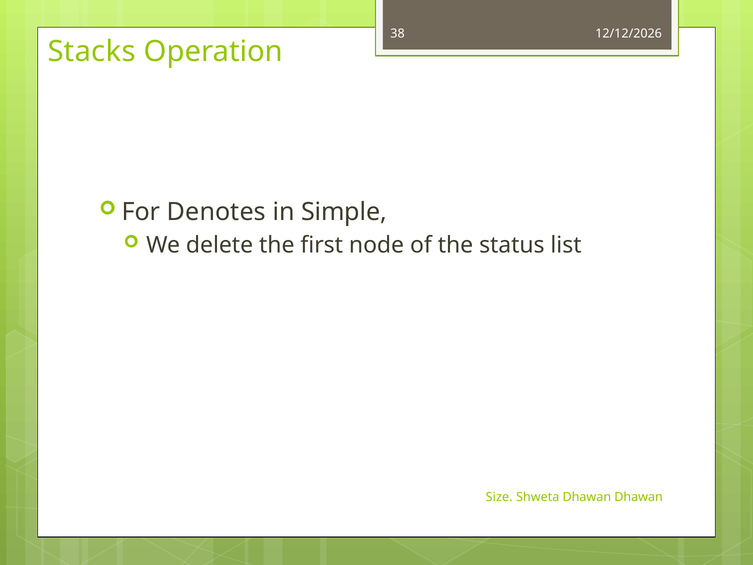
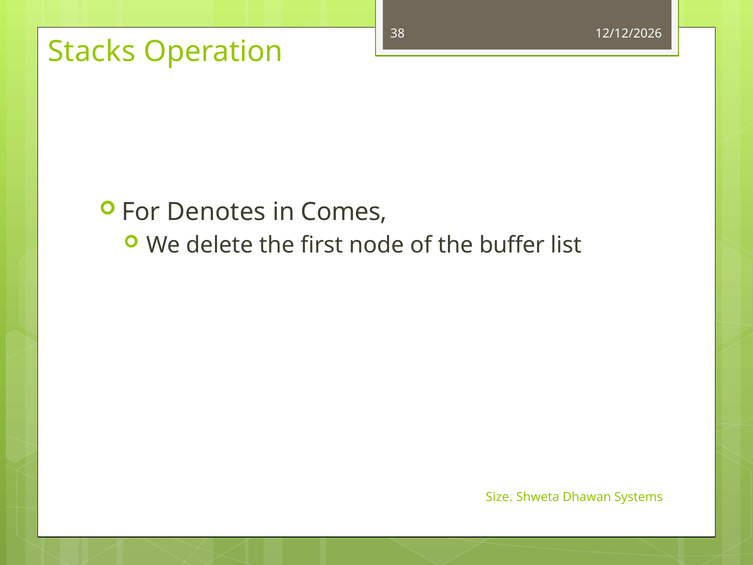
Simple: Simple -> Comes (344, 212)
status: status -> buffer (512, 245)
Dhawan Dhawan: Dhawan -> Systems (639, 497)
